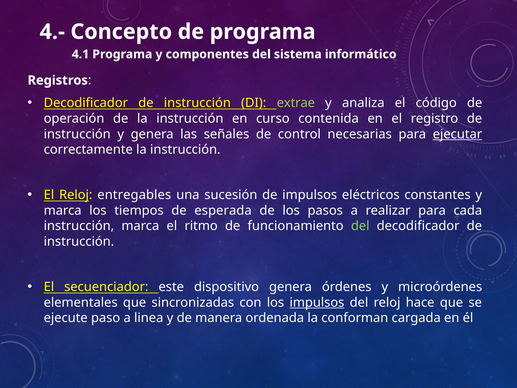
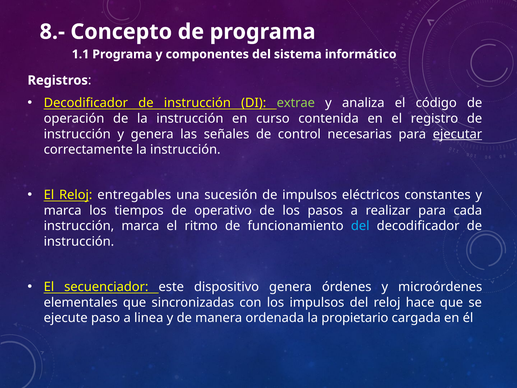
4.-: 4.- -> 8.- (52, 32)
4.1: 4.1 -> 1.1 (80, 54)
esperada: esperada -> operativo (223, 210)
del colour: light green -> light blue (360, 226)
impulsos underline: present -> none (317, 302)
conforman: conforman -> propietario (355, 318)
